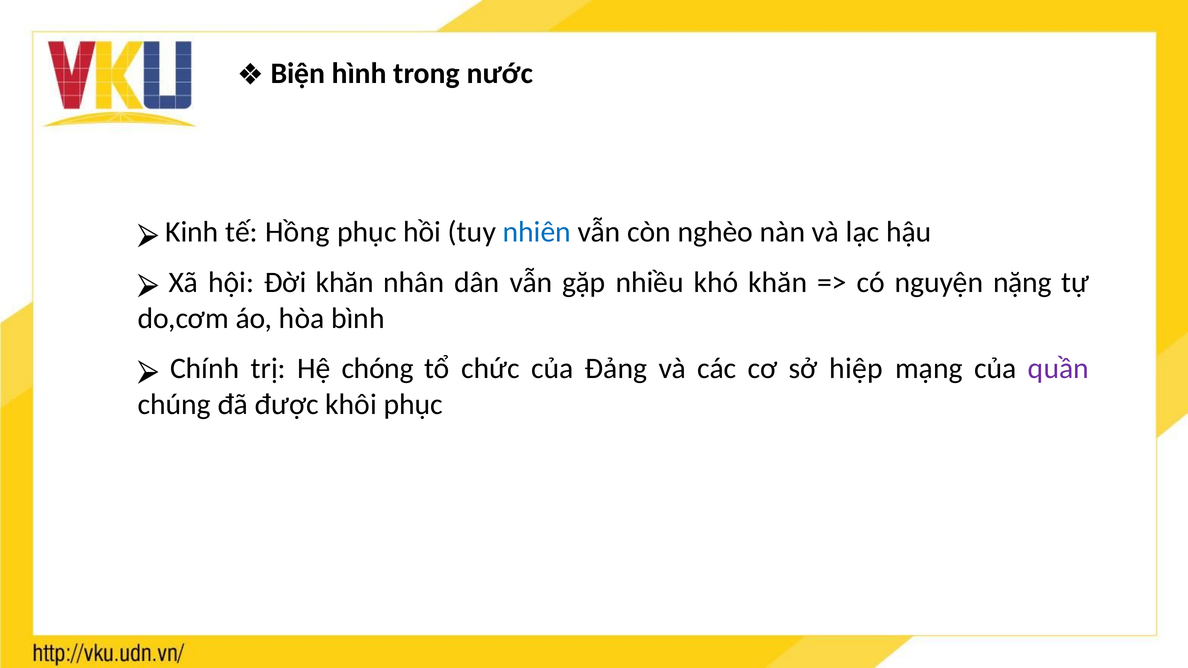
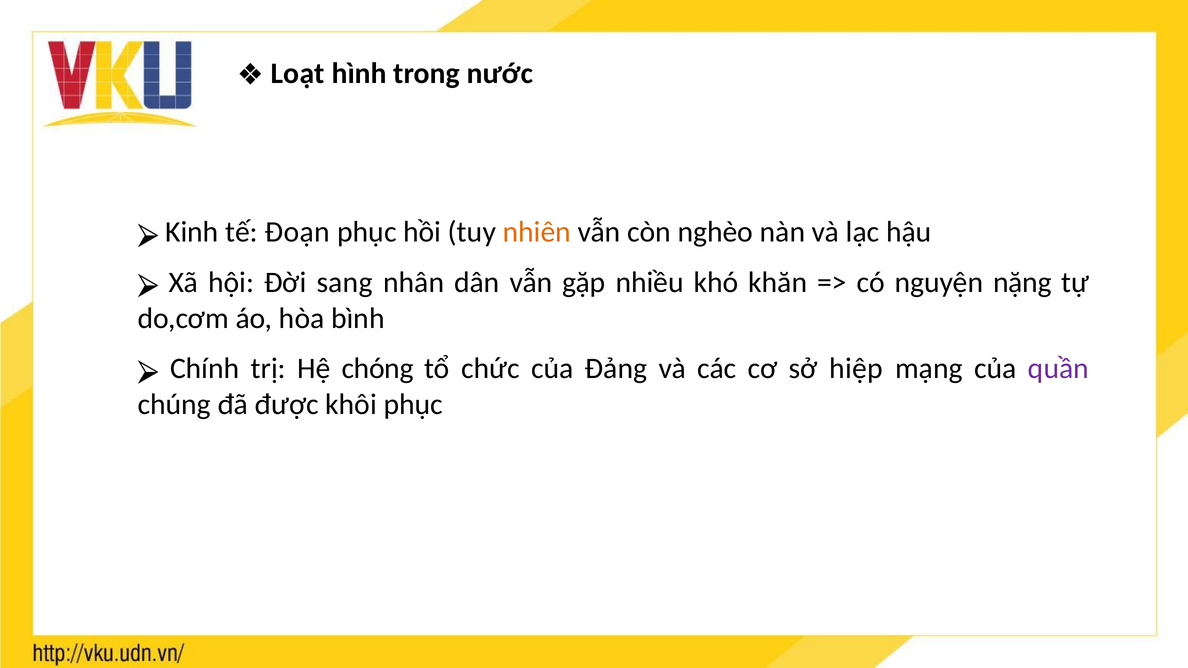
Biện: Biện -> Loạt (298, 73)
Hồng: Hồng -> Đoạn (297, 232)
nhiên colour: blue -> orange (537, 232)
Đời khăn: khăn -> sang (345, 283)
